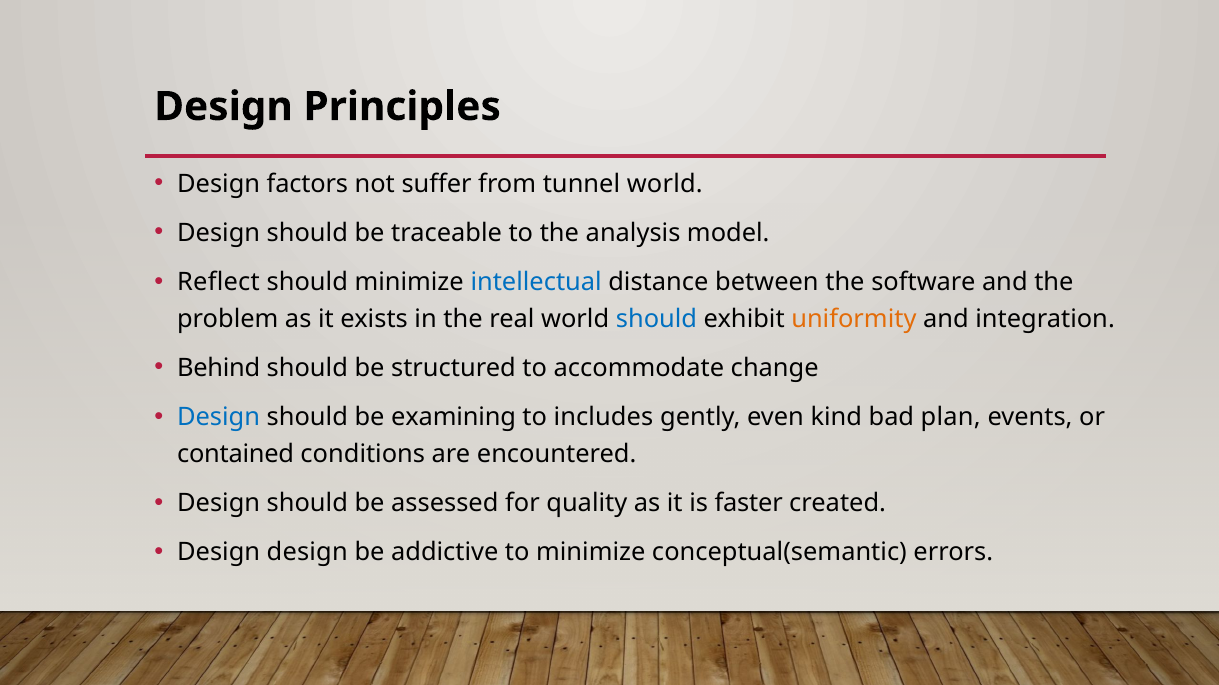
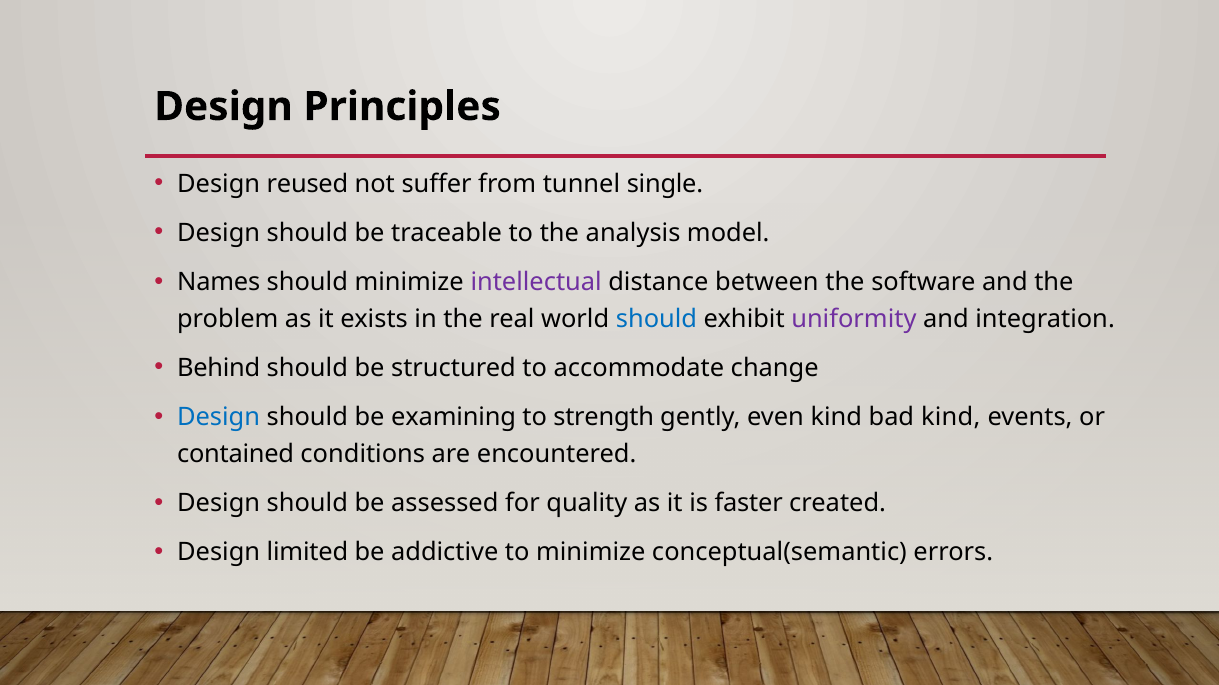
factors: factors -> reused (307, 184)
tunnel world: world -> single (665, 184)
Reflect: Reflect -> Names (219, 282)
intellectual colour: blue -> purple (536, 282)
uniformity colour: orange -> purple (854, 319)
includes: includes -> strength (604, 418)
bad plan: plan -> kind (951, 418)
Design design: design -> limited (307, 553)
